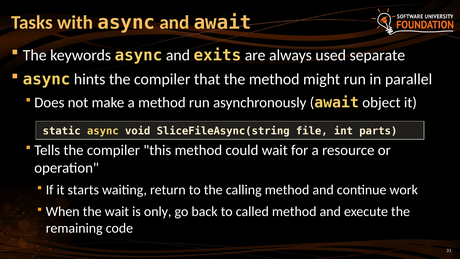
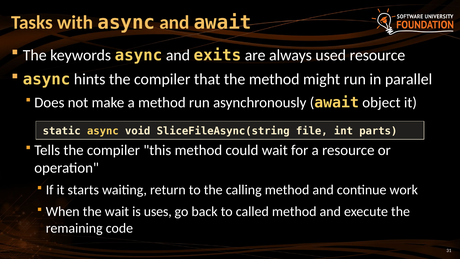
used separate: separate -> resource (377, 55)
only: only -> uses (158, 212)
